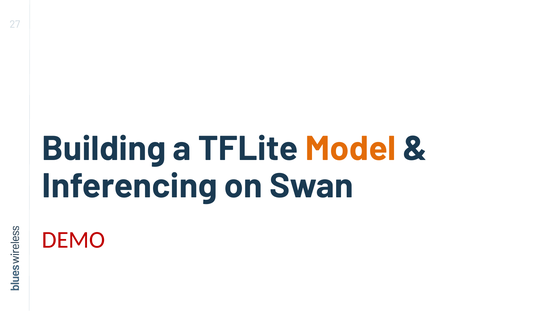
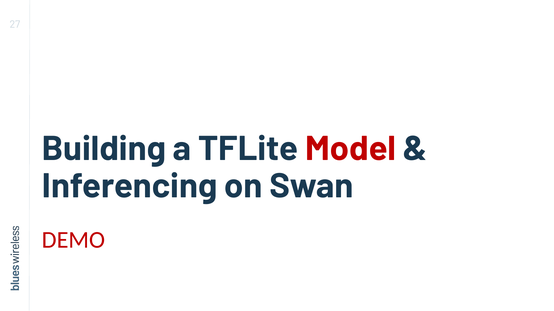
Model colour: orange -> red (351, 149)
